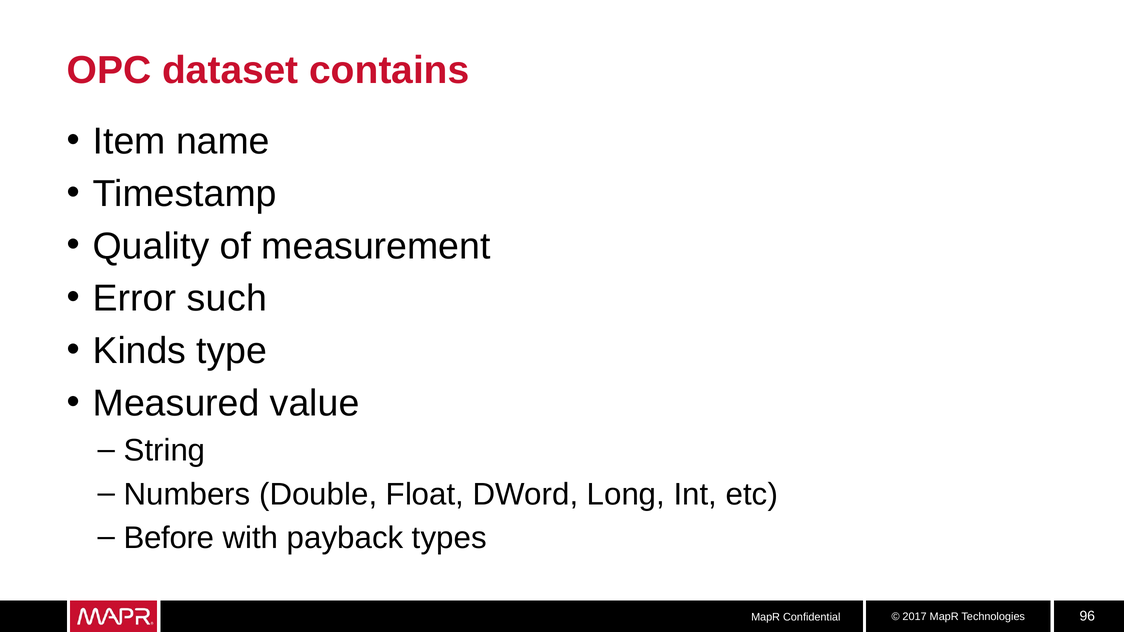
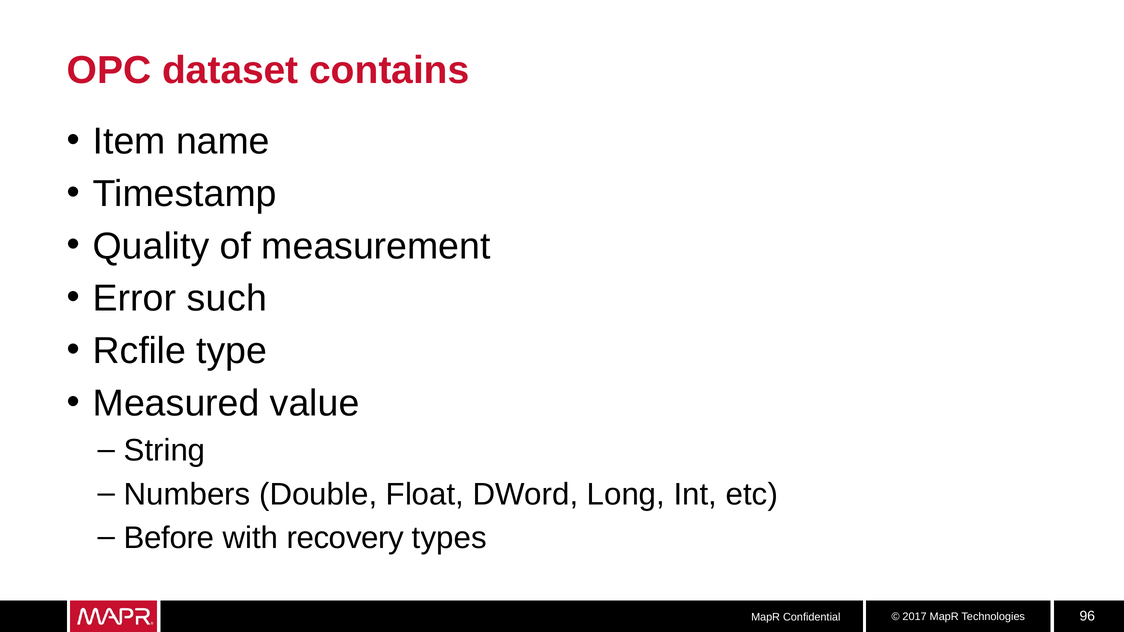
Kinds: Kinds -> Rcfile (139, 351)
payback: payback -> recovery (345, 538)
